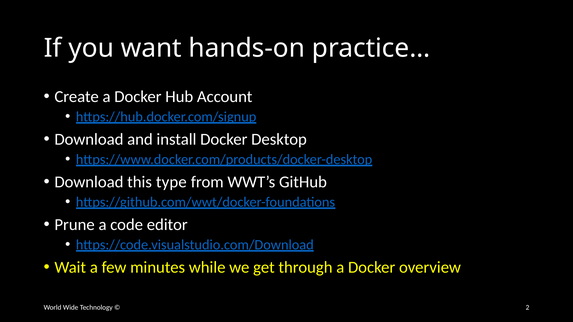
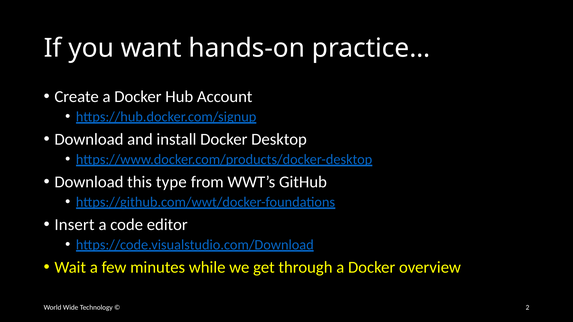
Prune: Prune -> Insert (74, 225)
